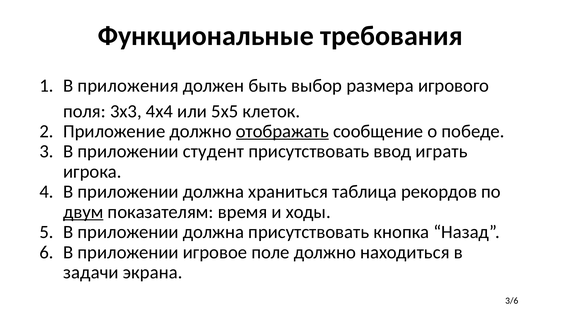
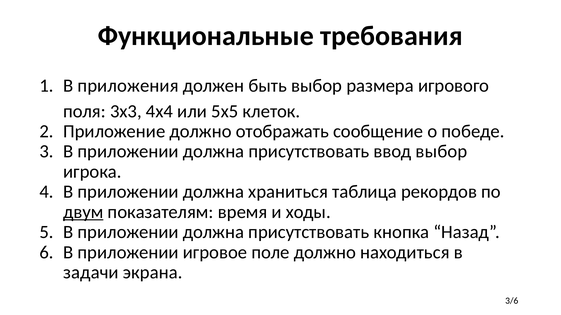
отображать underline: present -> none (282, 131)
студент: студент -> должна (214, 152)
ввод играть: играть -> выбор (442, 152)
